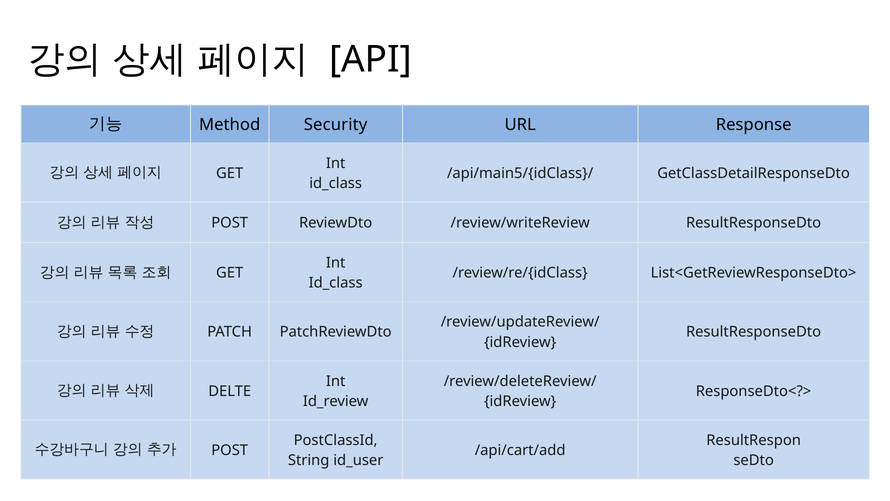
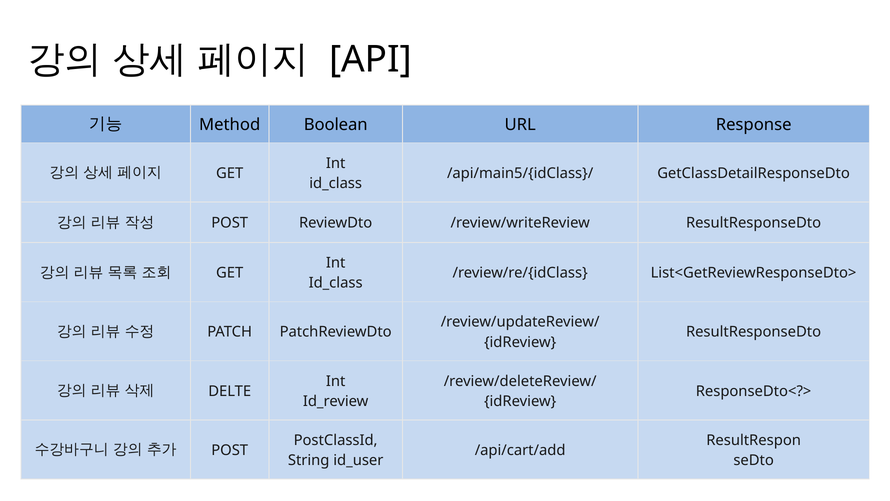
Security: Security -> Boolean (336, 125)
